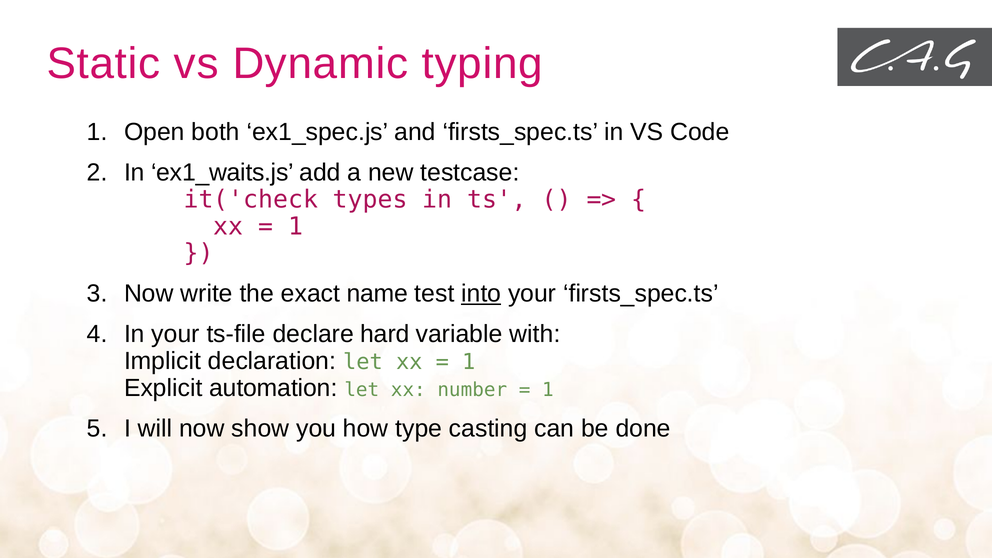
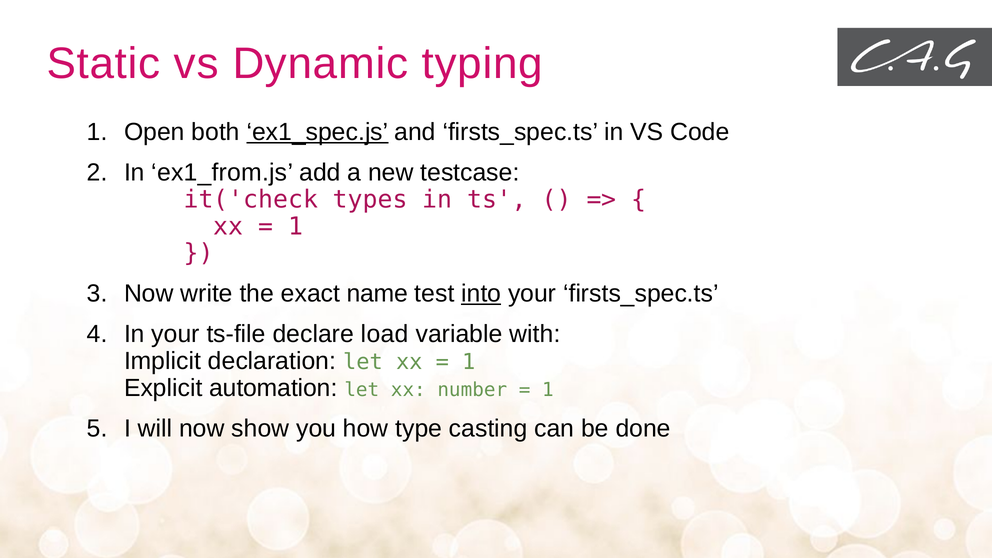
ex1_spec.js underline: none -> present (317, 132)
ex1_waits.js: ex1_waits.js -> ex1_from.js (222, 173)
hard: hard -> load (385, 334)
